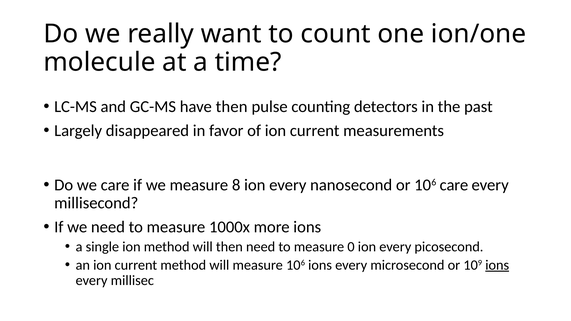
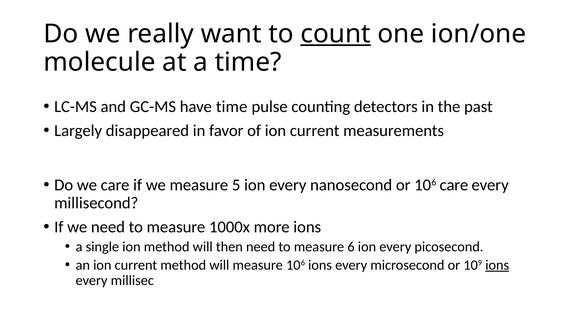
count underline: none -> present (336, 34)
have then: then -> time (232, 107)
8: 8 -> 5 (236, 185)
0: 0 -> 6 (351, 247)
